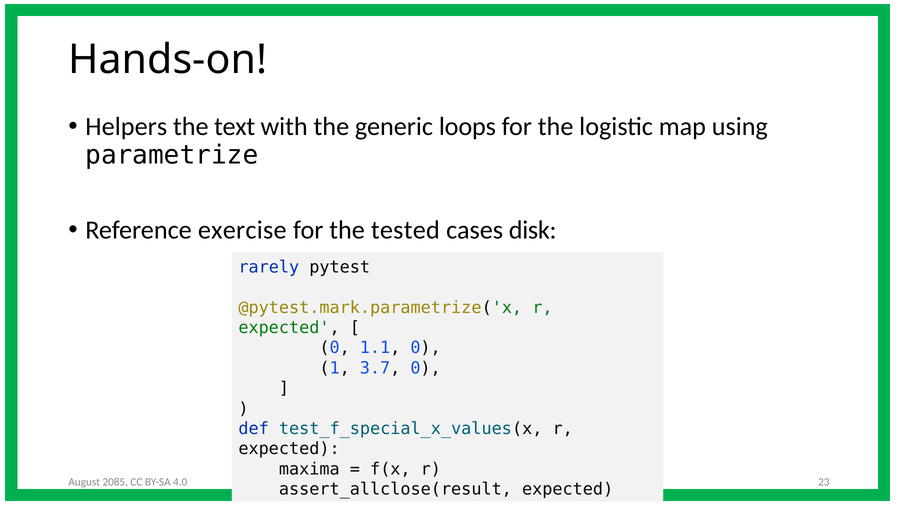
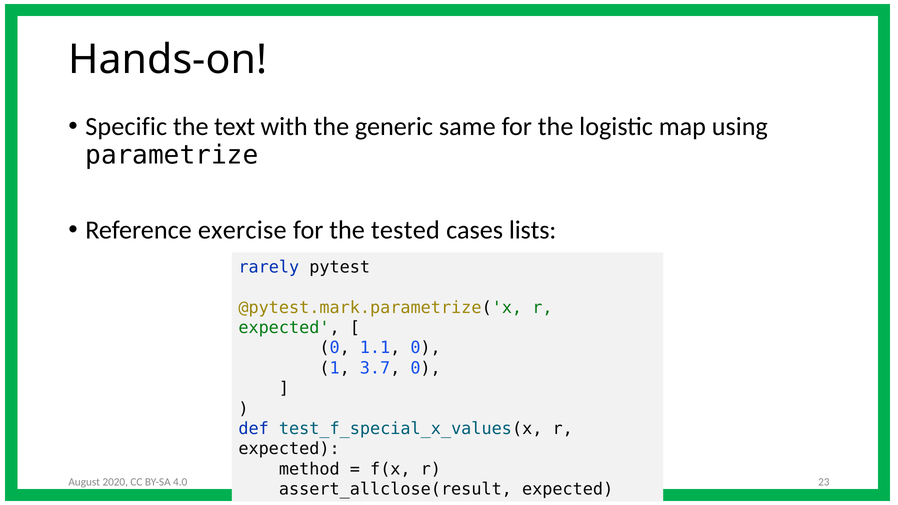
Helpers: Helpers -> Specific (126, 127)
loops: loops -> same (467, 127)
disk: disk -> lists (533, 230)
maxima: maxima -> method (309, 469)
2085: 2085 -> 2020 (115, 482)
